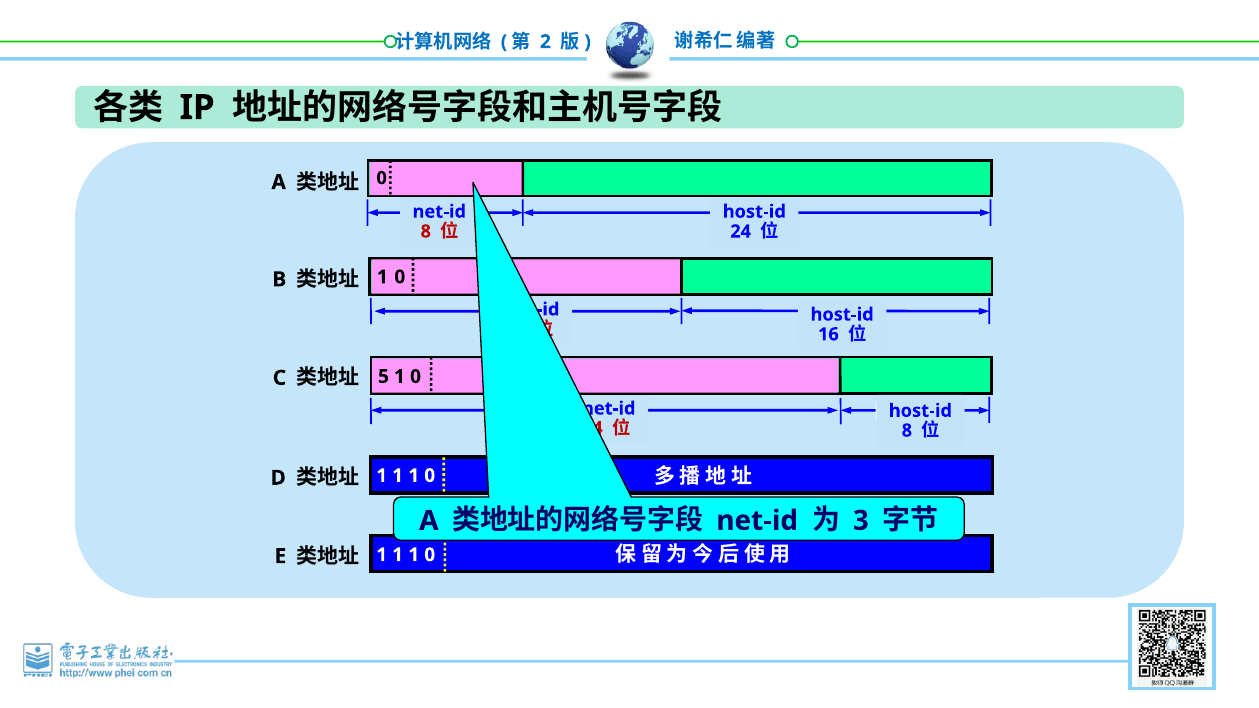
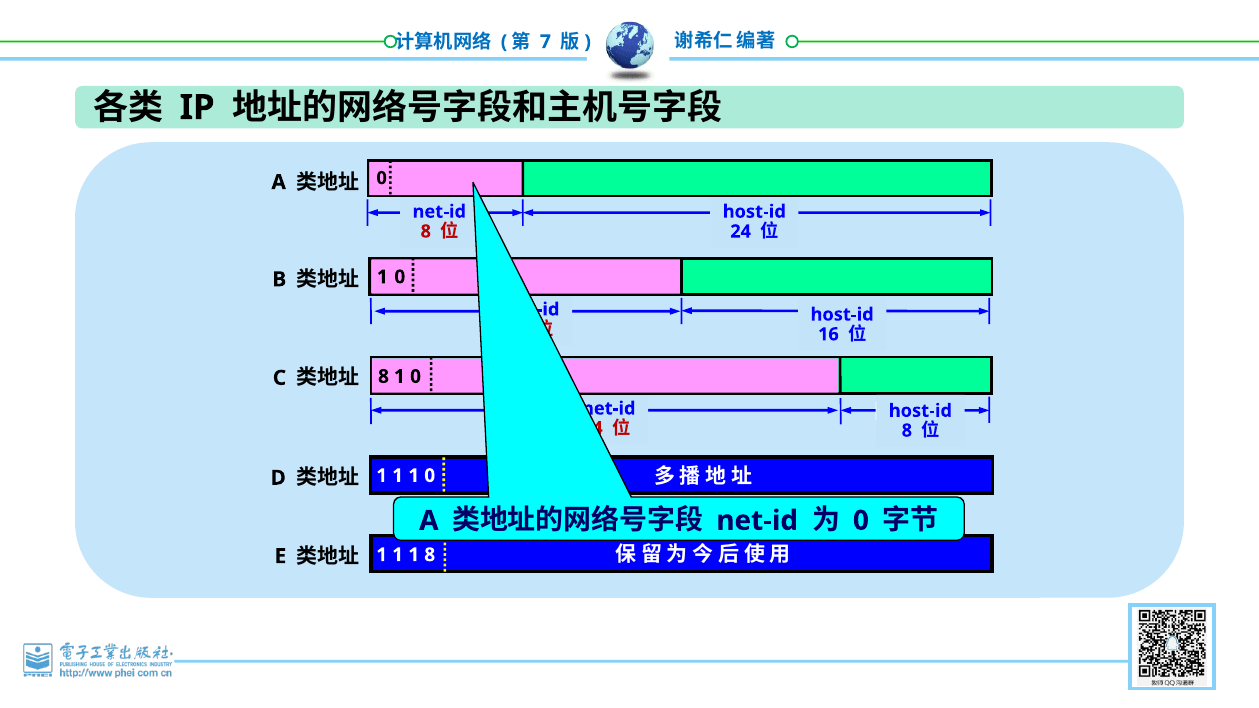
2: 2 -> 7 (545, 42)
5: 5 -> 8 (383, 377)
3: 3 -> 0 (861, 521)
0: 0 -> 8 (430, 555)
